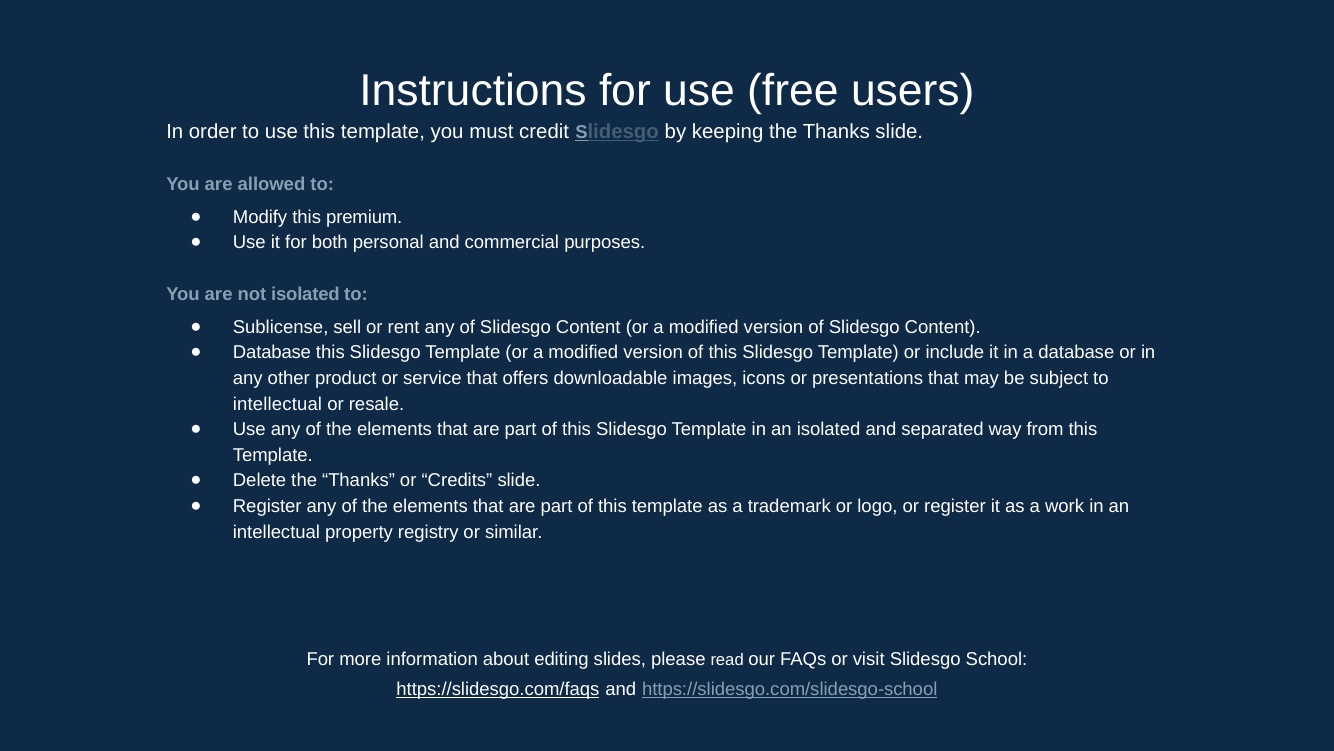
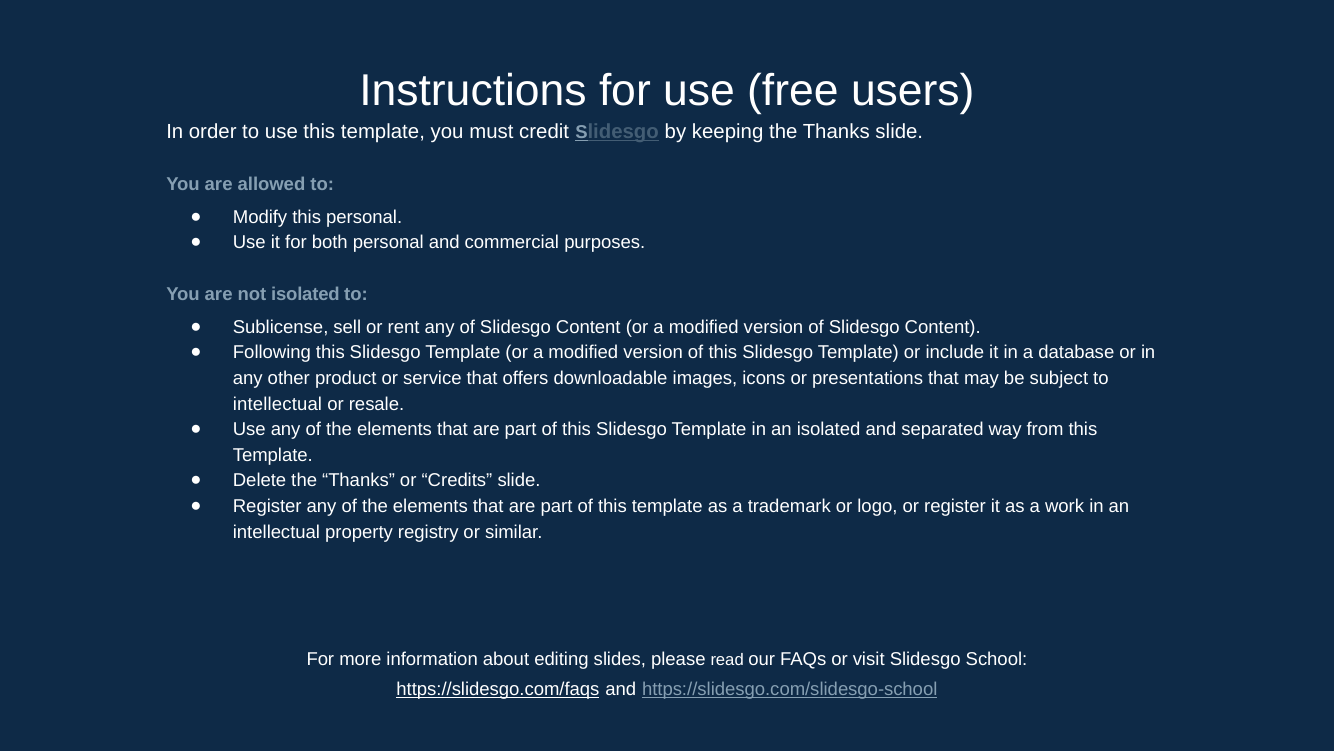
this premium: premium -> personal (364, 217)
Database: Database -> Following (272, 352)
